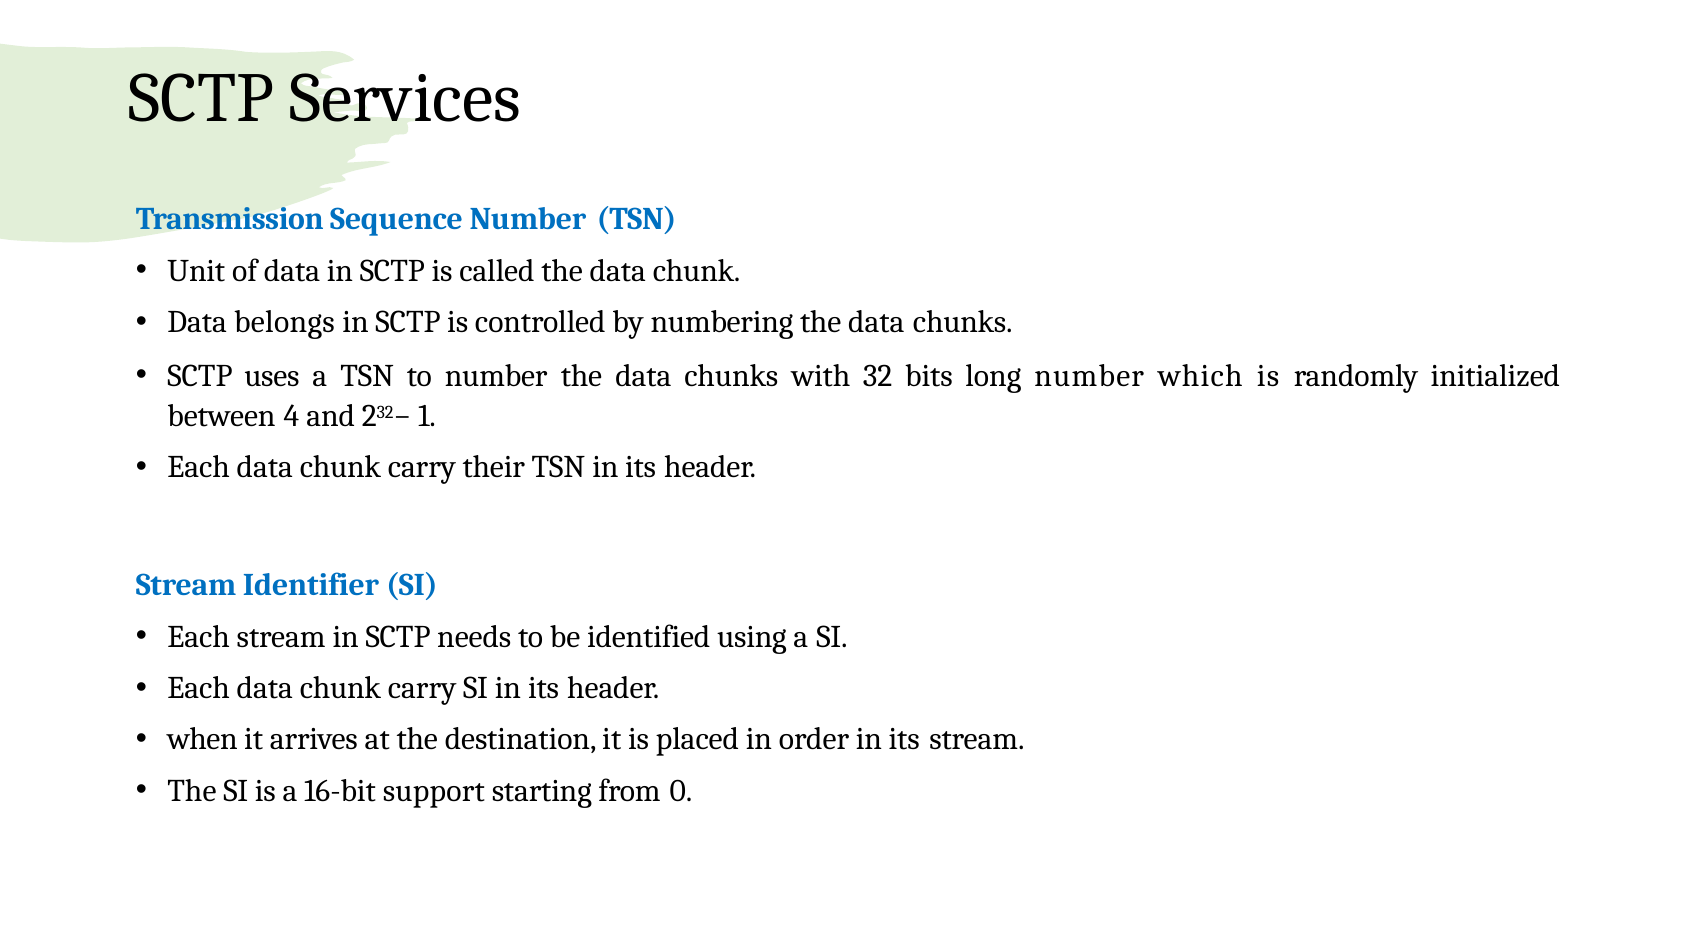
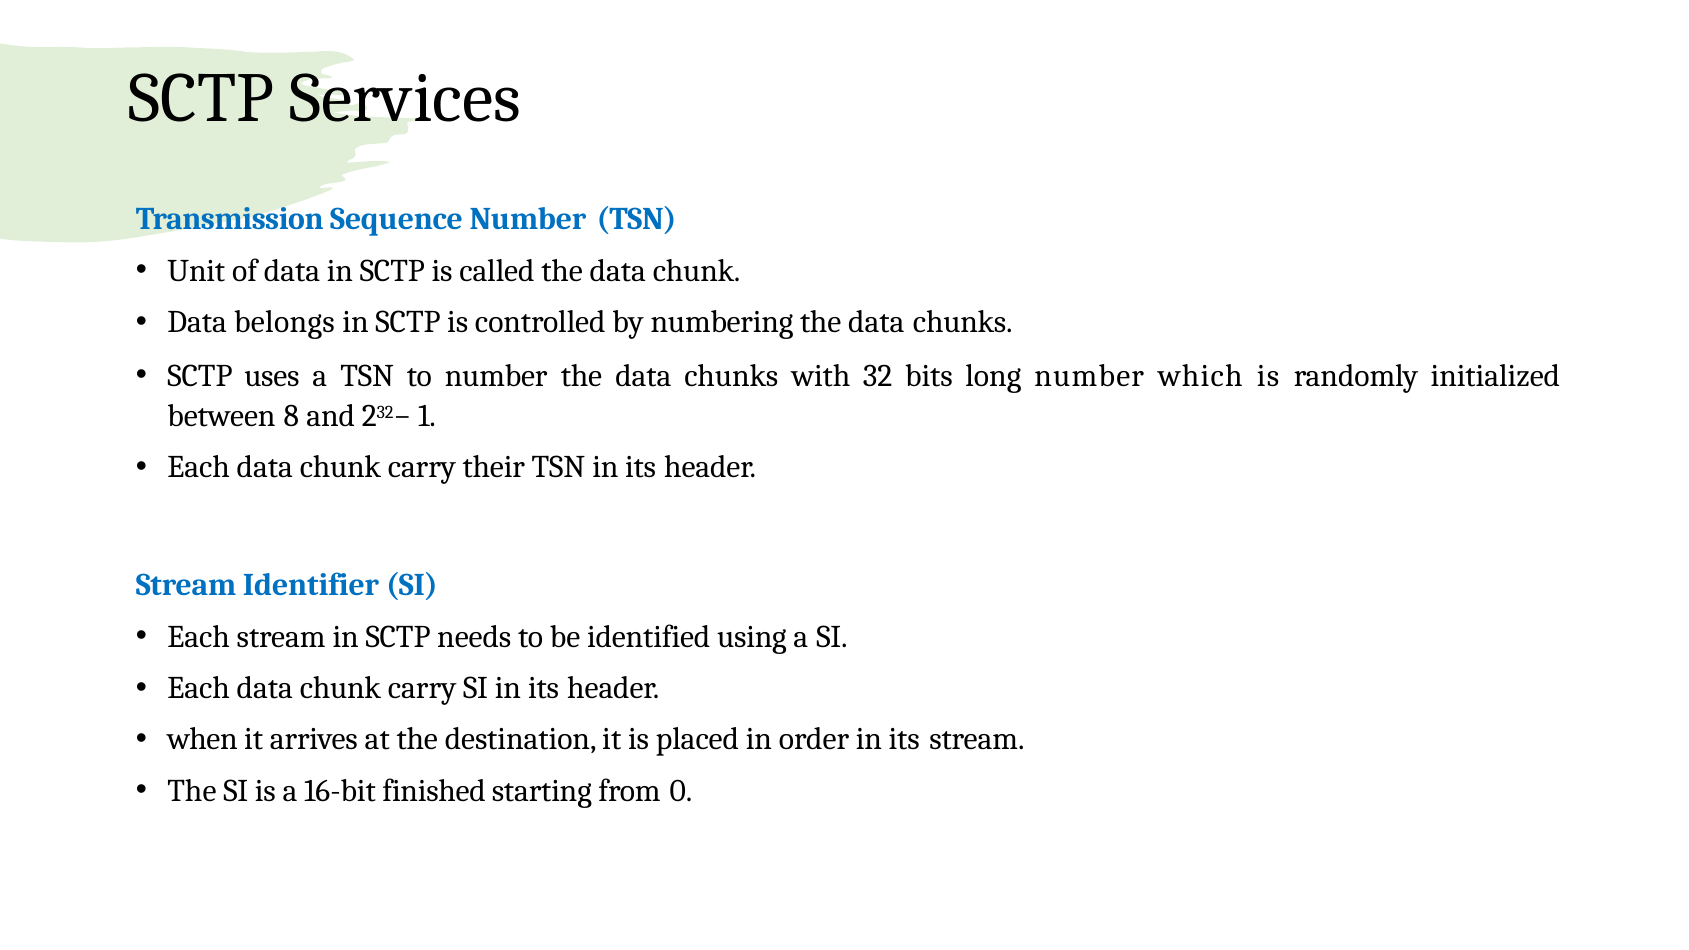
4: 4 -> 8 (291, 416)
support: support -> finished (434, 791)
